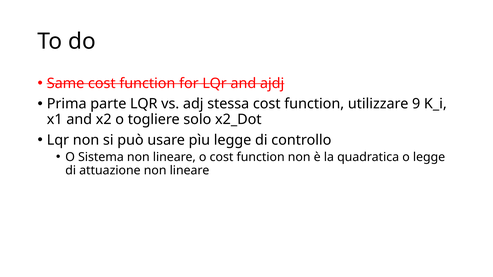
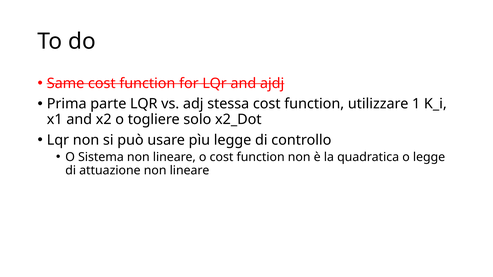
9: 9 -> 1 (416, 104)
